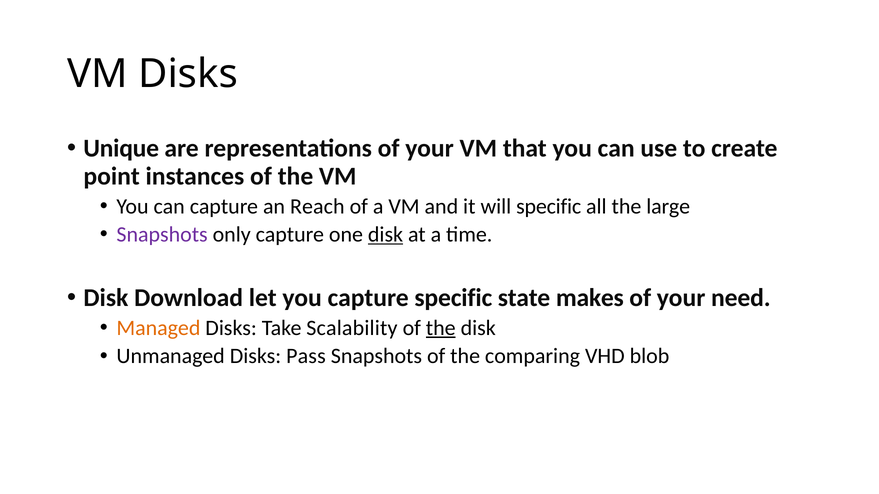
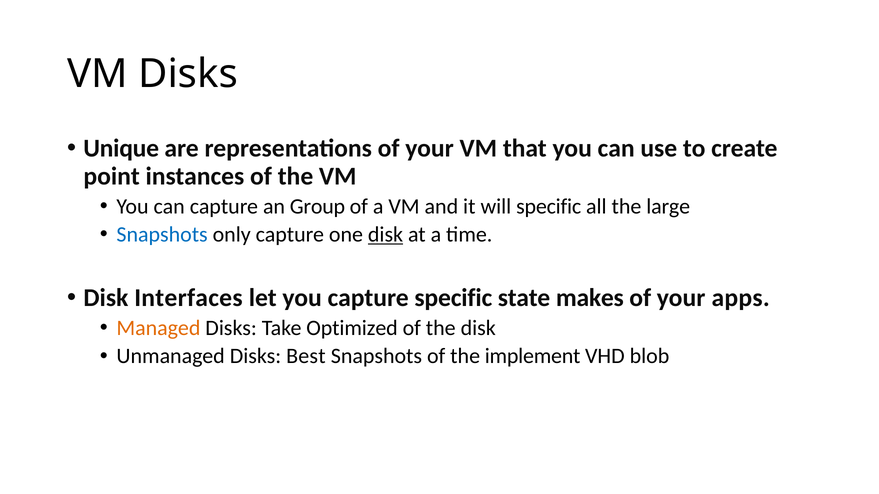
Reach: Reach -> Group (317, 207)
Snapshots colour: purple -> blue (162, 235)
Download: Download -> Interfaces (188, 298)
need: need -> apps (741, 298)
Scalability: Scalability -> Optimized (352, 328)
the underline: present -> none (441, 328)
Pass: Pass -> Best (306, 356)
comparing: comparing -> implement (533, 356)
